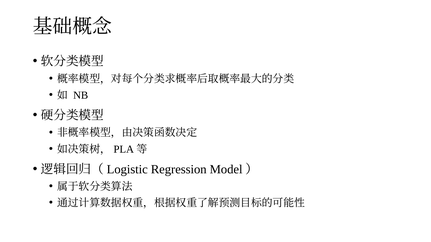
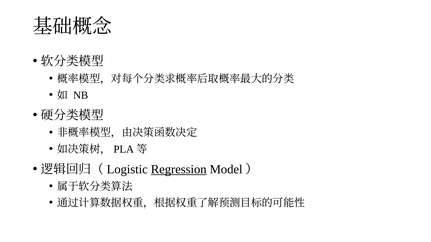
Regression underline: none -> present (179, 170)
